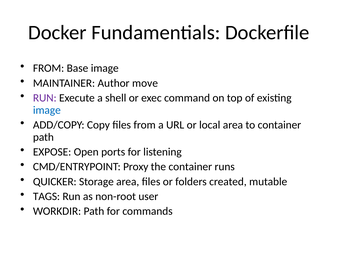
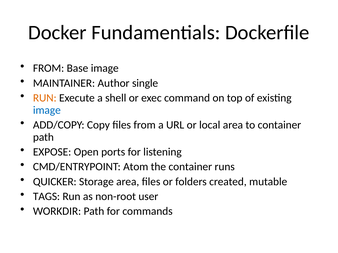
move: move -> single (145, 83)
RUN colour: purple -> orange (45, 98)
Proxy: Proxy -> Atom (136, 167)
